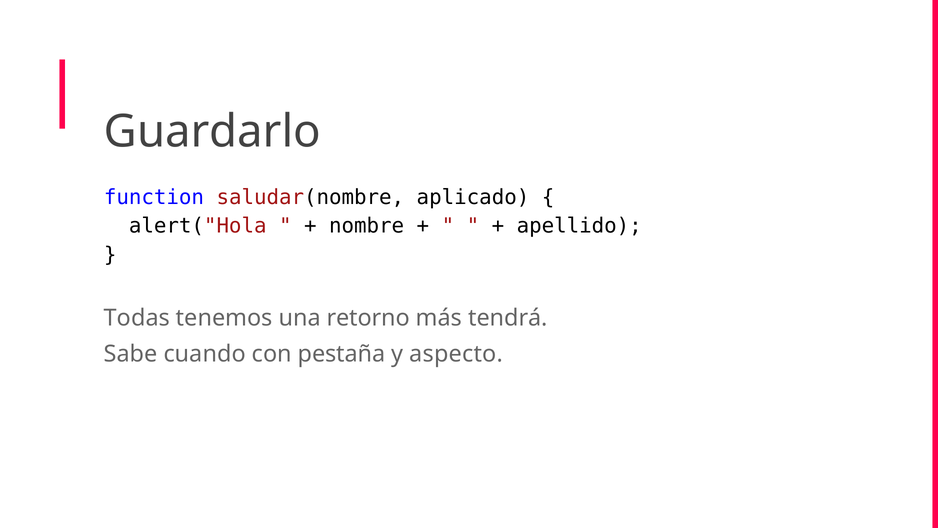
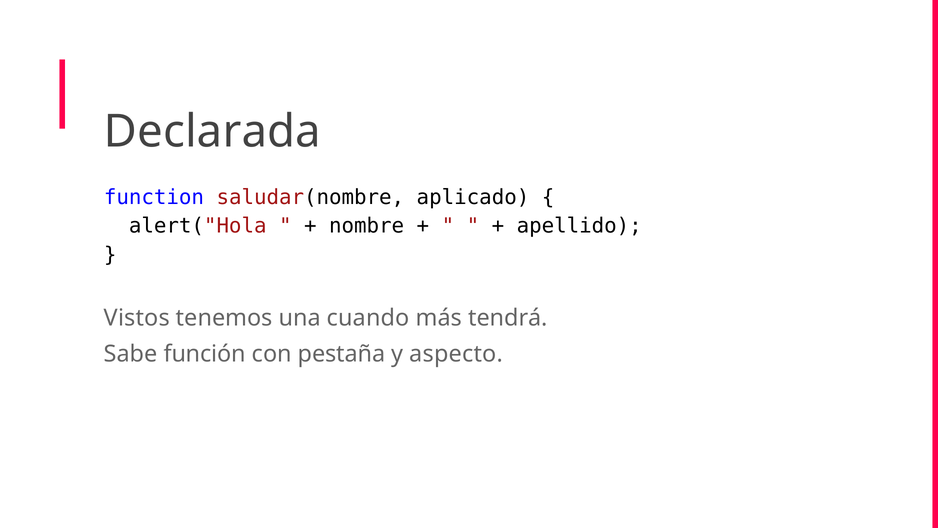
Guardarlo: Guardarlo -> Declarada (212, 131)
Todas: Todas -> Vistos (137, 318)
retorno: retorno -> cuando (368, 318)
cuando: cuando -> función (205, 354)
